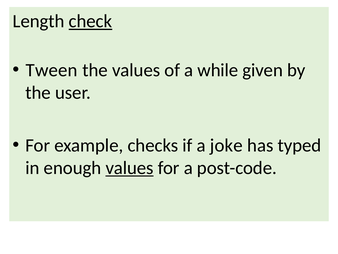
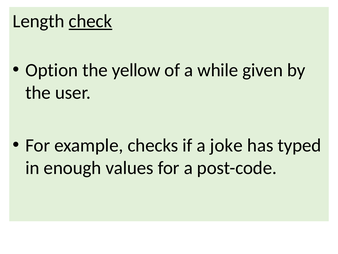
Tween: Tween -> Option (52, 70)
the values: values -> yellow (136, 70)
values underline: present -> none (130, 168)
